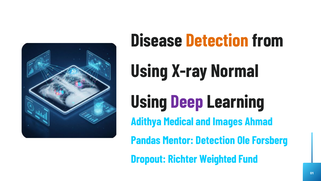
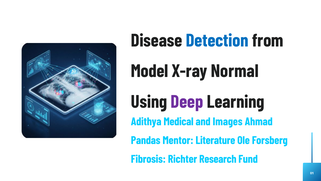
Detection colour: orange -> blue (217, 41)
Using: Using -> Model (150, 71)
Mentor Detection: Detection -> Literature (215, 140)
Dropout: Dropout -> Fibrosis (148, 159)
Weighted: Weighted -> Research (218, 159)
